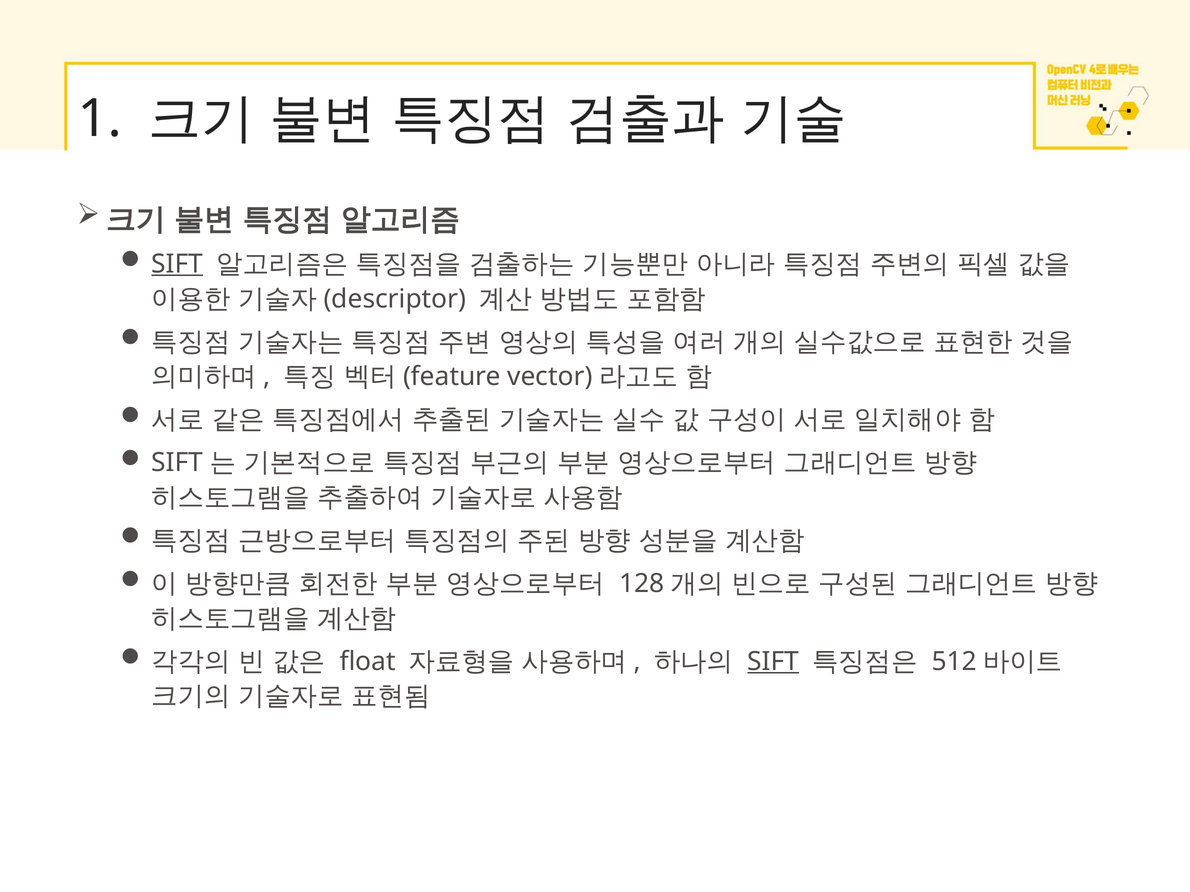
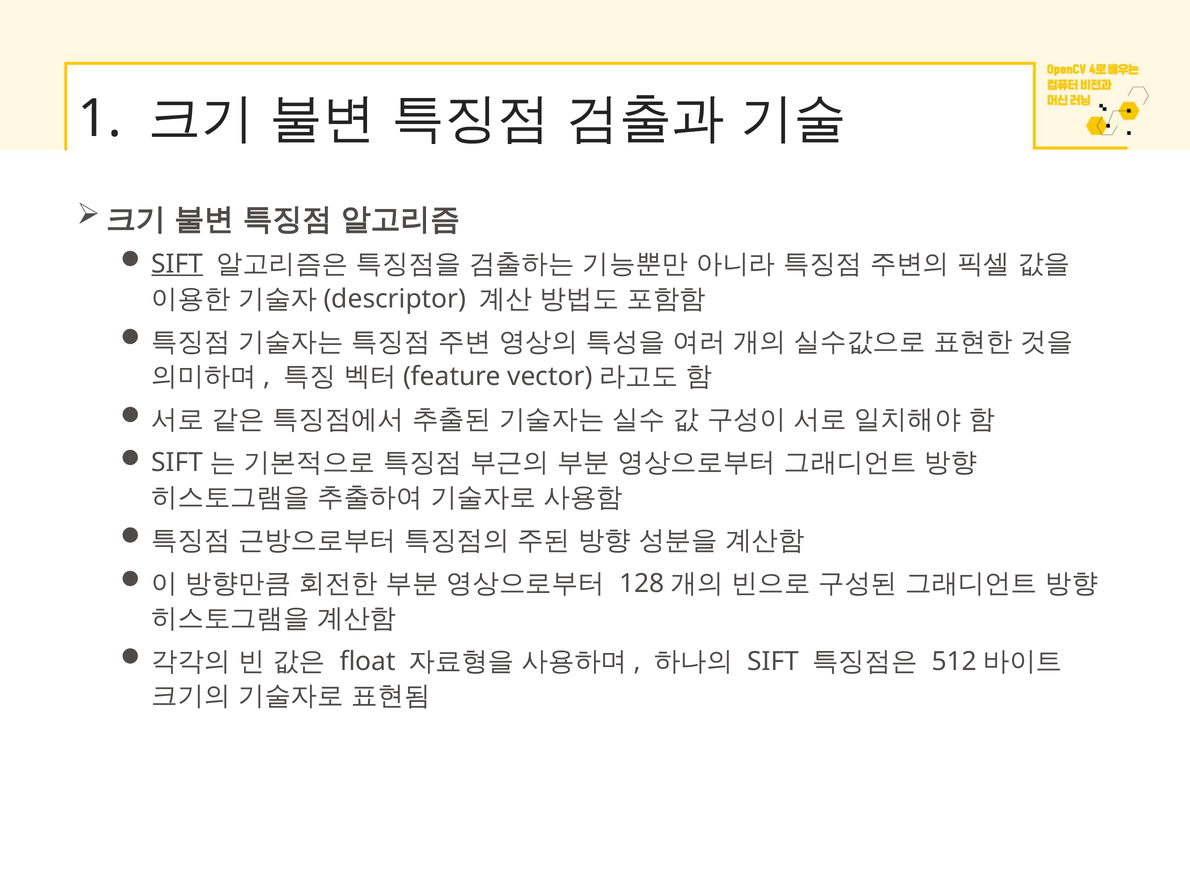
SIFT underline: present -> none (773, 662)
